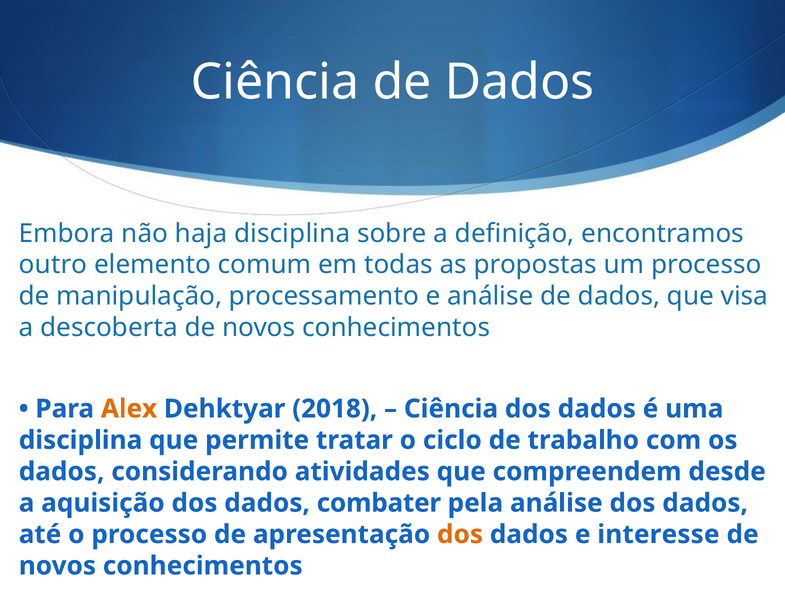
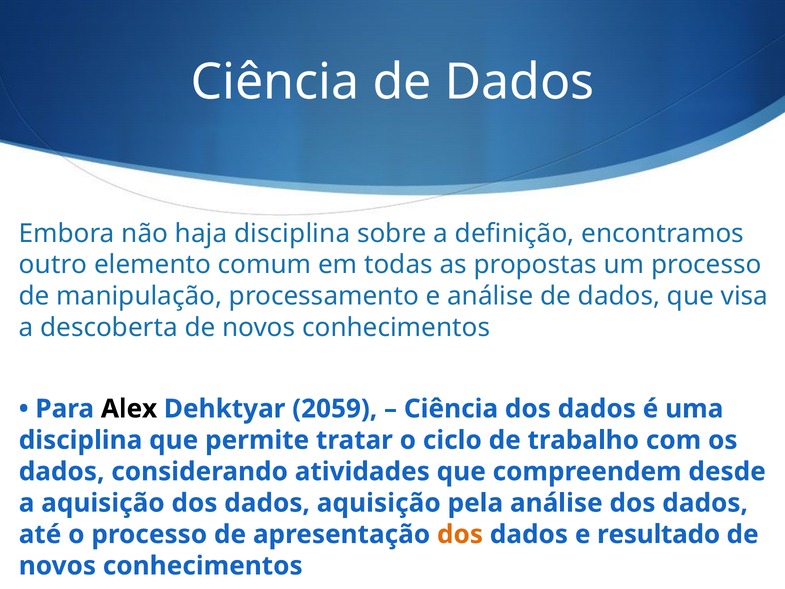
Alex colour: orange -> black (129, 409)
2018: 2018 -> 2059 (335, 409)
dados combater: combater -> aquisição (379, 503)
interesse: interesse -> resultado (659, 534)
